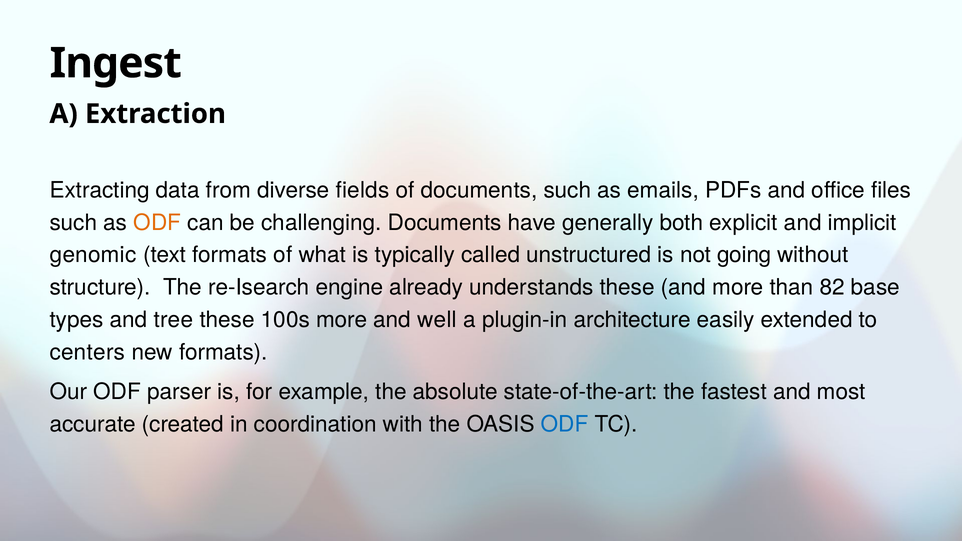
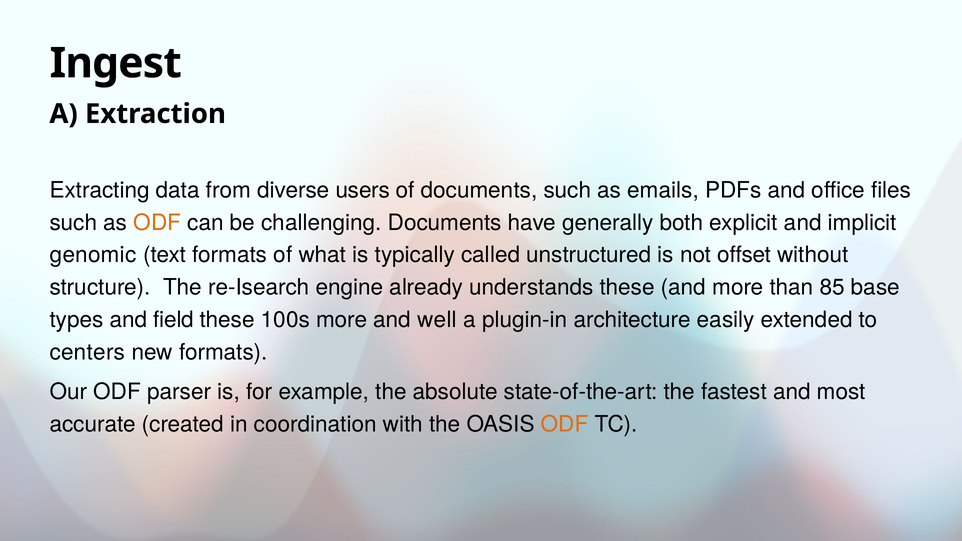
fields: fields -> users (363, 190)
going: going -> offset (744, 255)
82: 82 -> 85 (832, 288)
tree: tree -> field (174, 320)
ODF colour: blue -> orange (565, 425)
